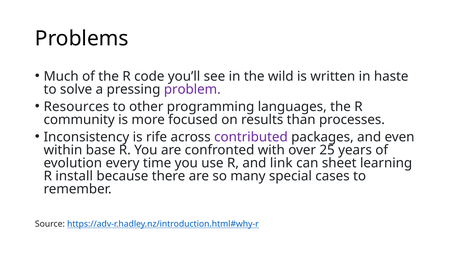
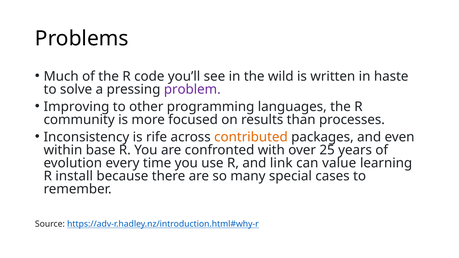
Resources: Resources -> Improving (76, 107)
contributed colour: purple -> orange (251, 137)
sheet: sheet -> value (339, 163)
